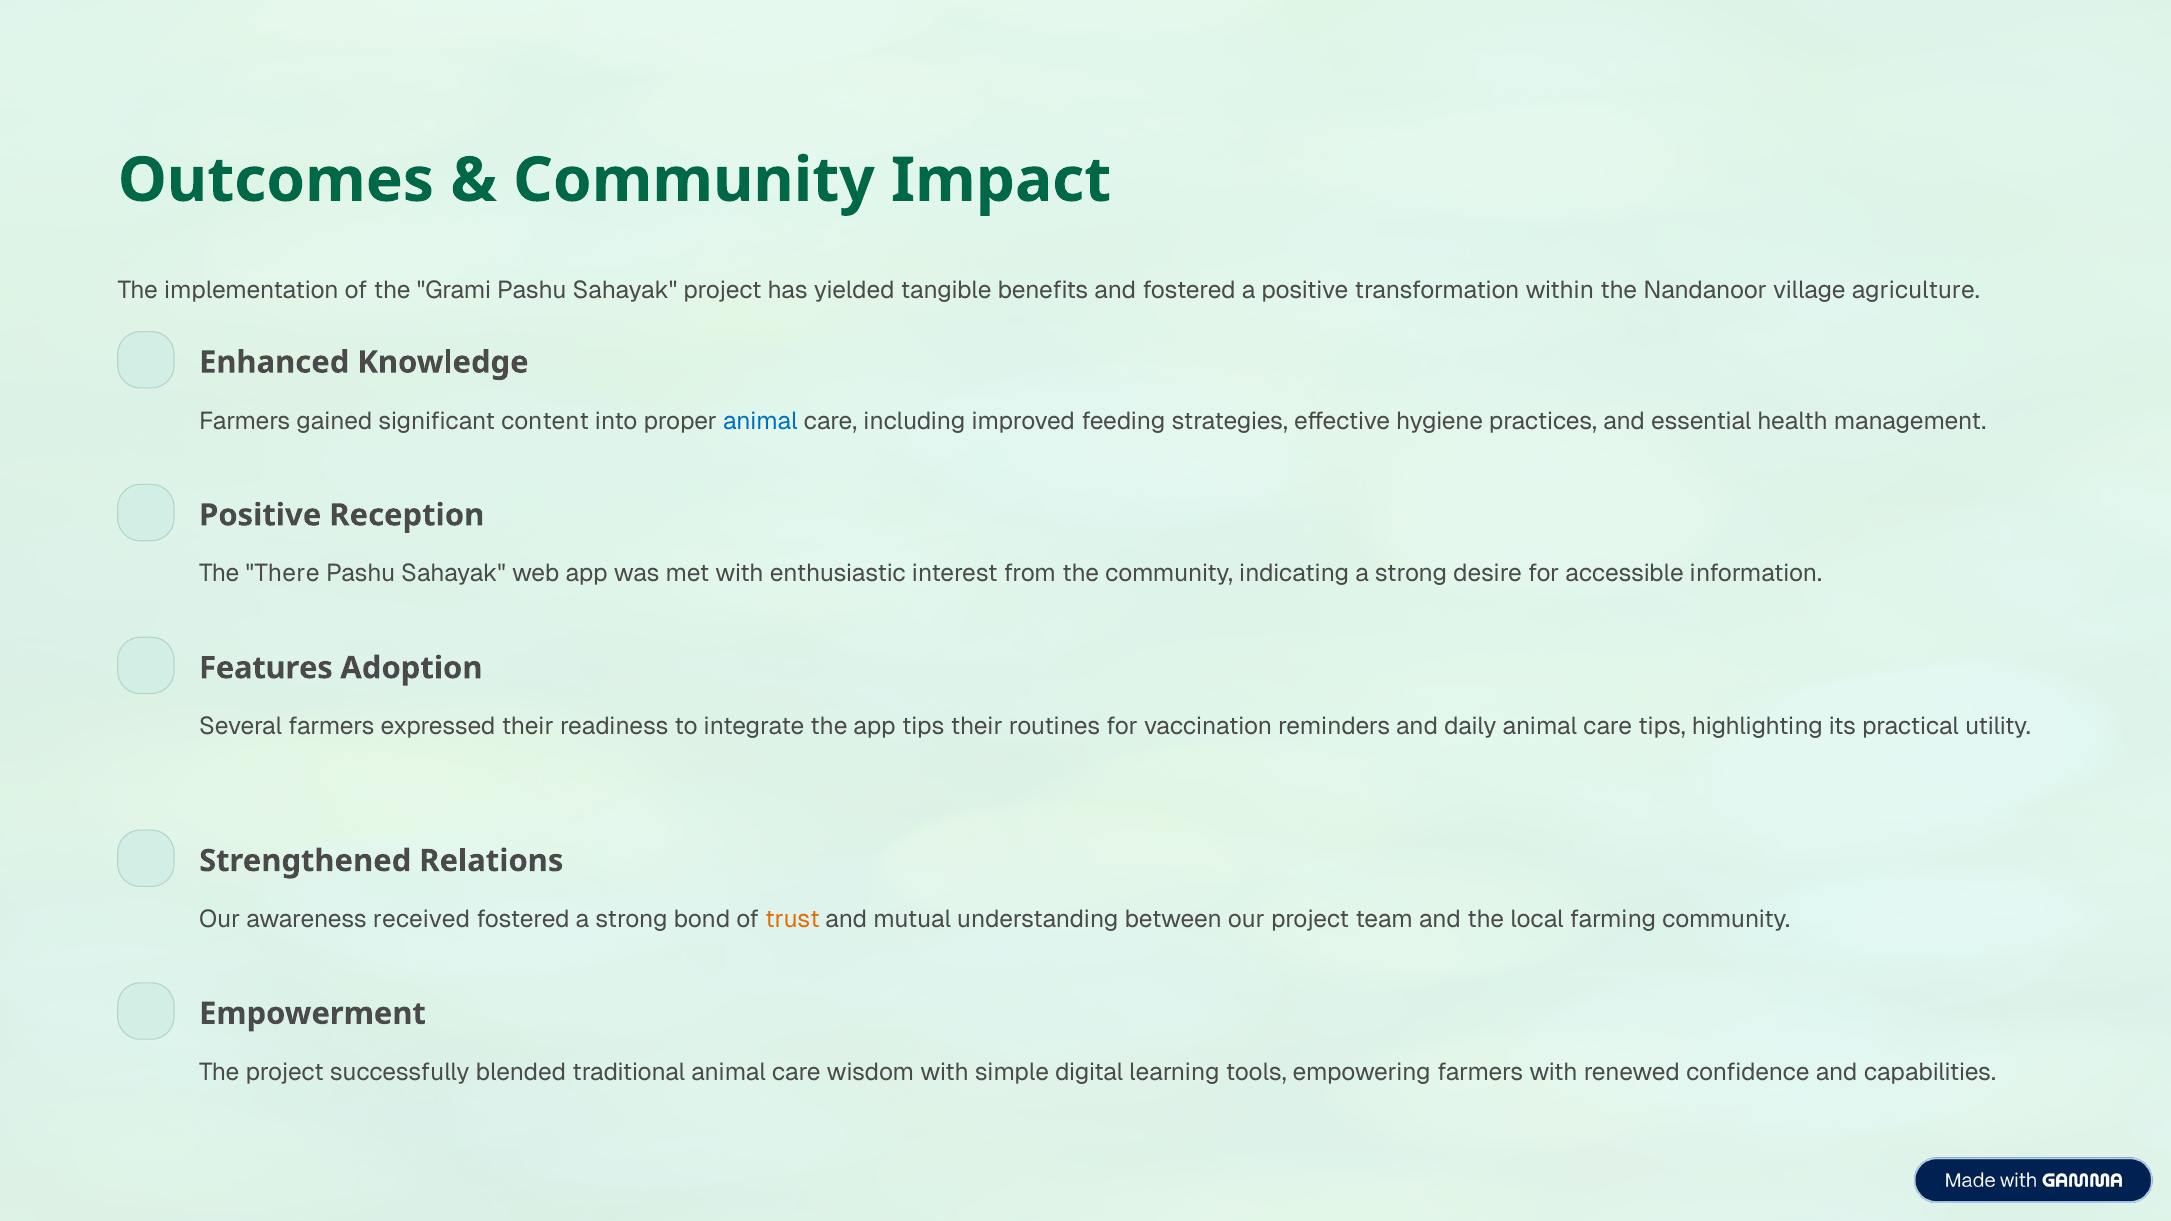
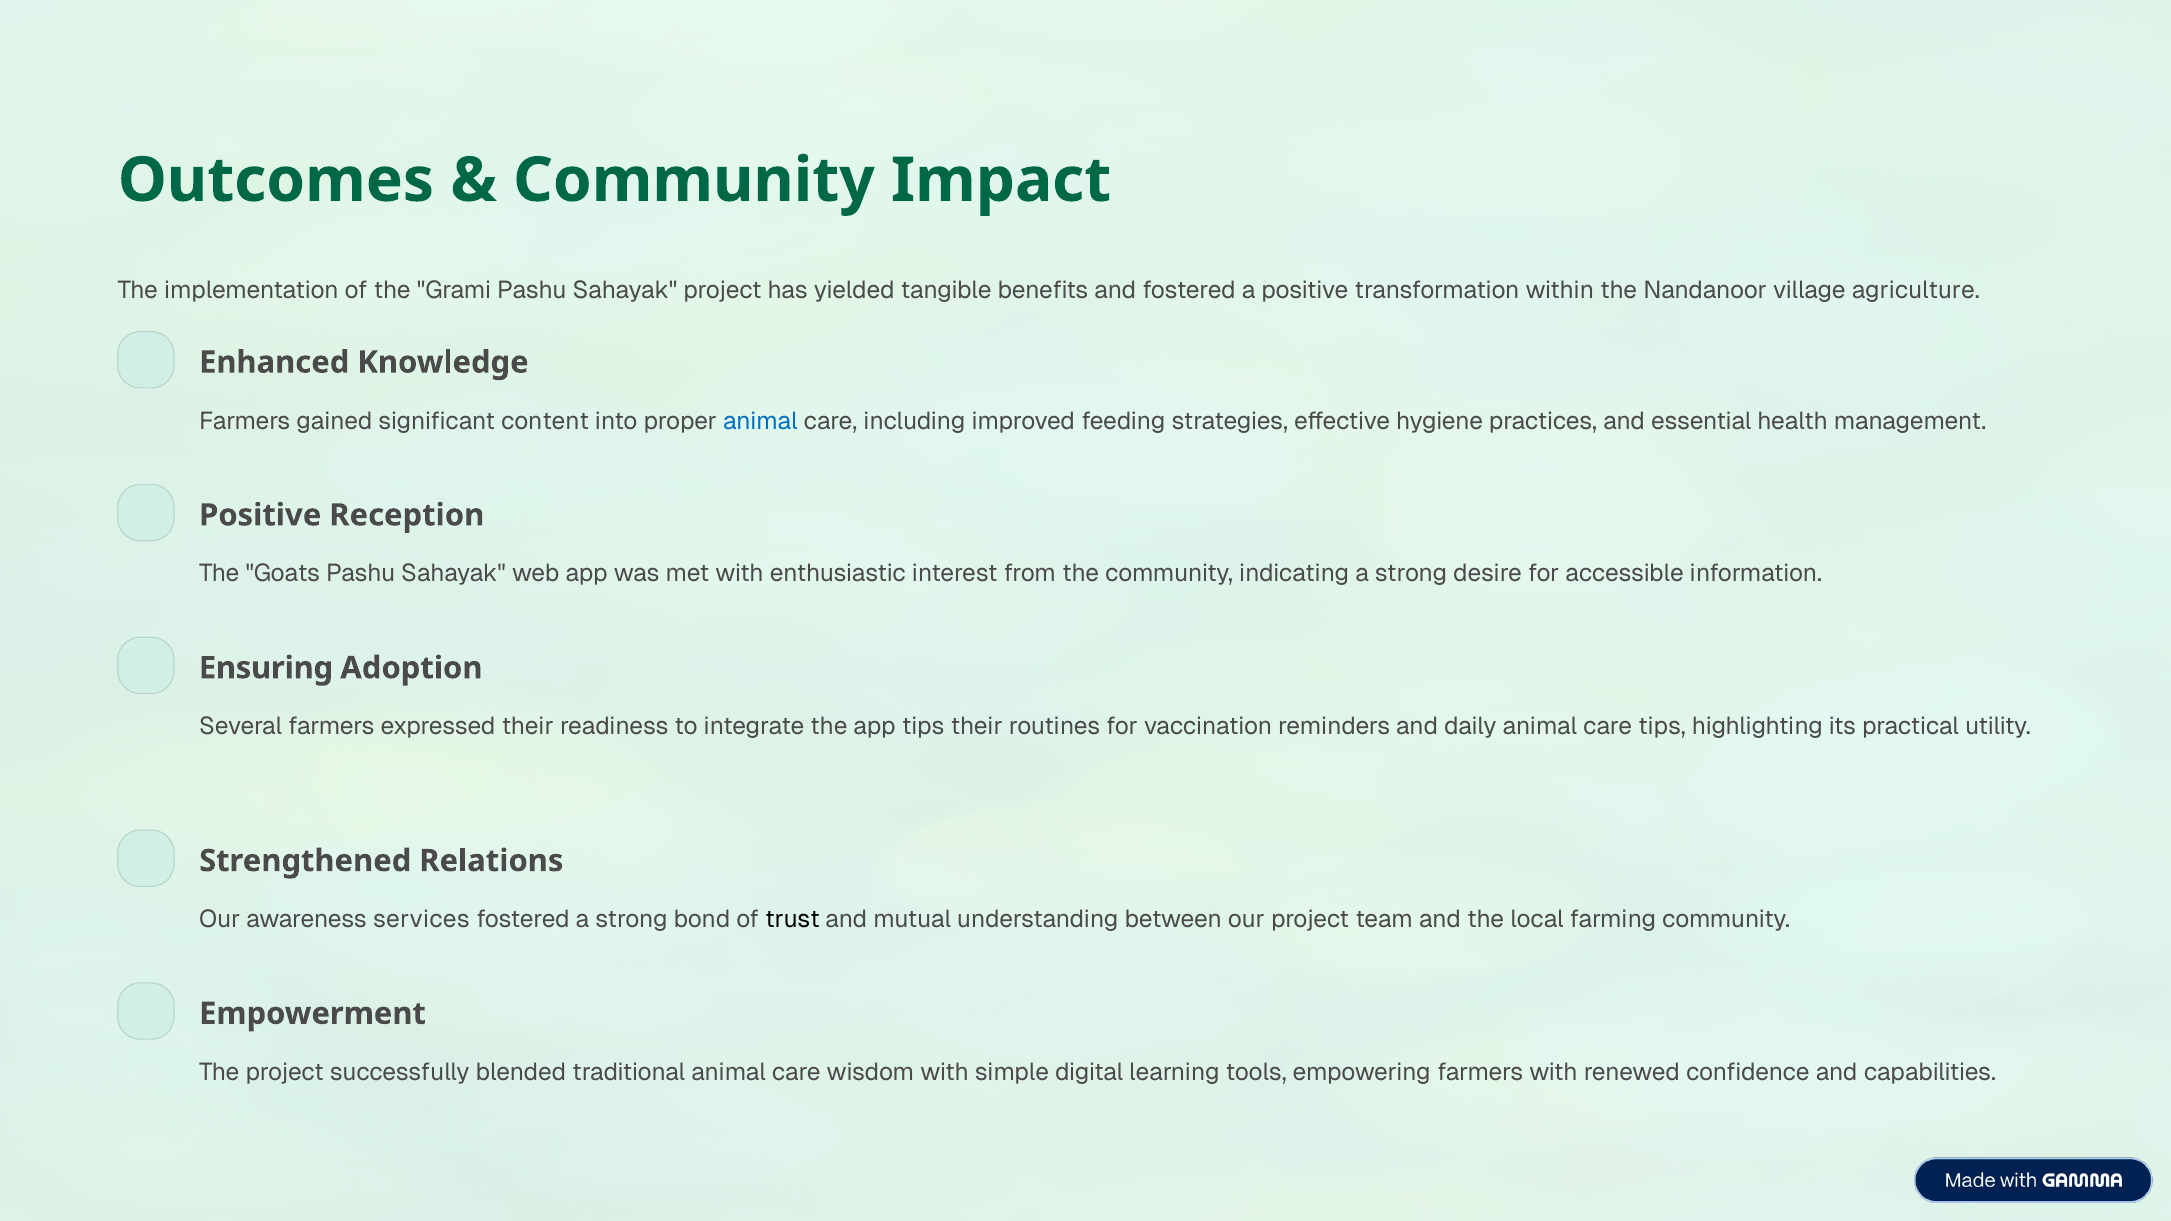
There: There -> Goats (283, 574)
Features: Features -> Ensuring (266, 668)
received: received -> services (421, 920)
trust colour: orange -> black (792, 920)
